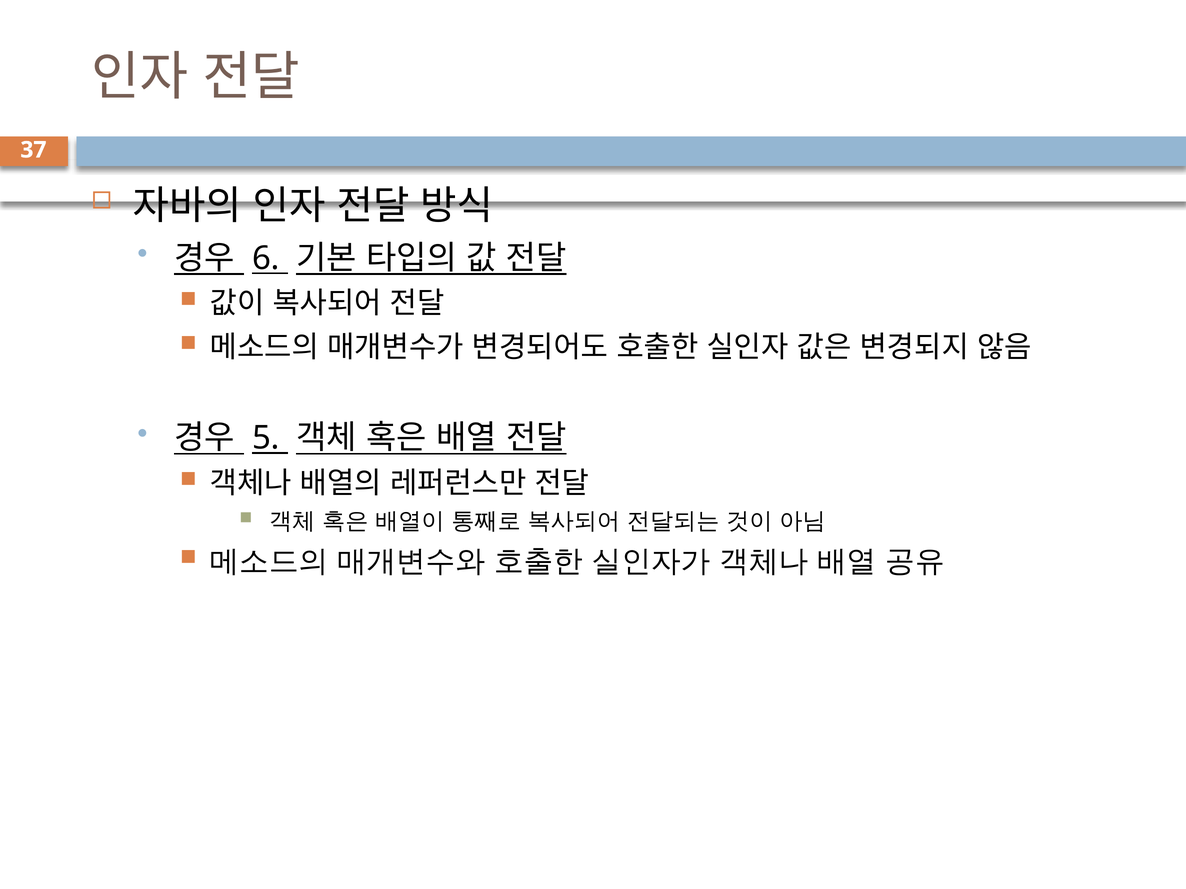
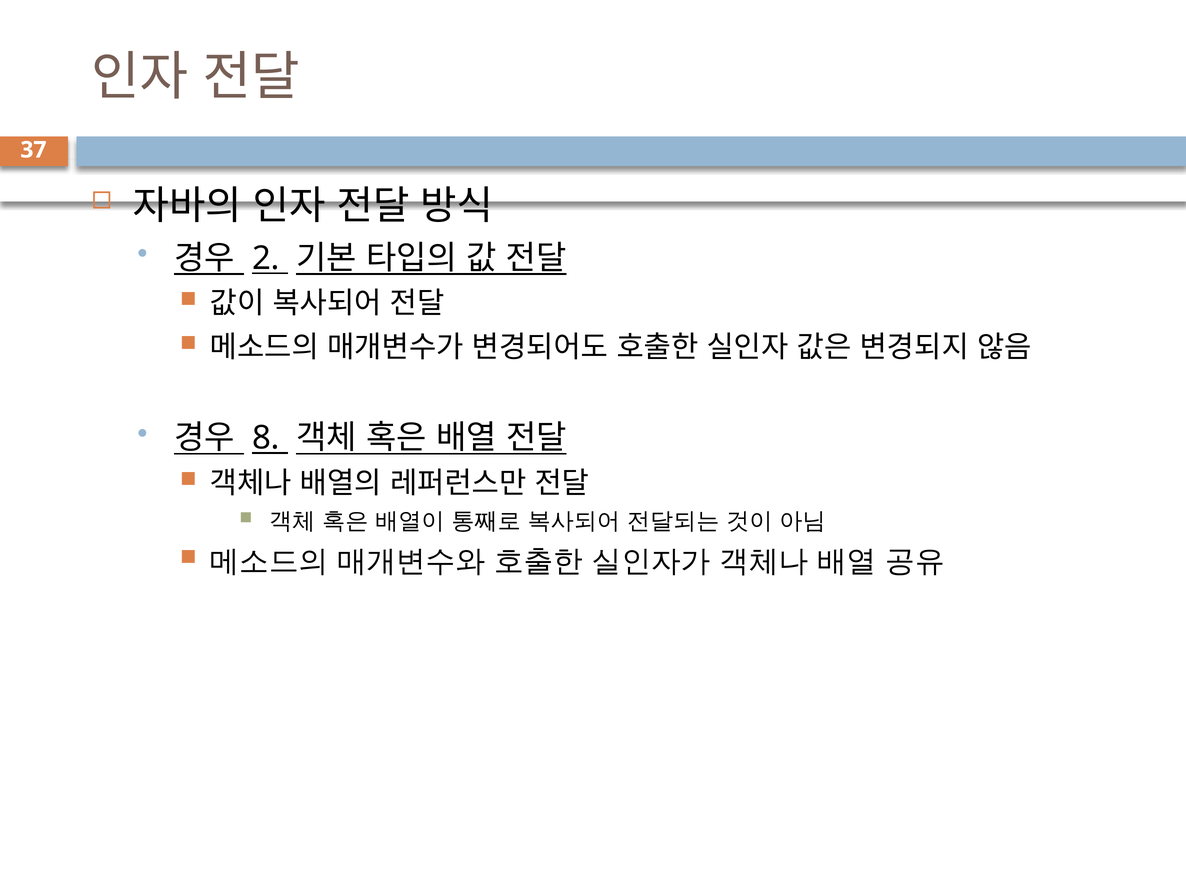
6: 6 -> 2 (266, 258)
5: 5 -> 8 (266, 438)
